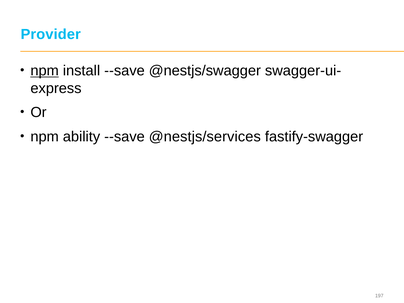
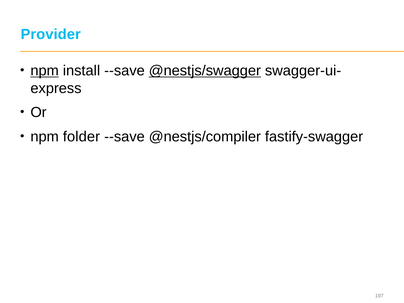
@nestjs/swagger underline: none -> present (205, 71)
ability: ability -> folder (81, 137)
@nestjs/services: @nestjs/services -> @nestjs/compiler (205, 137)
